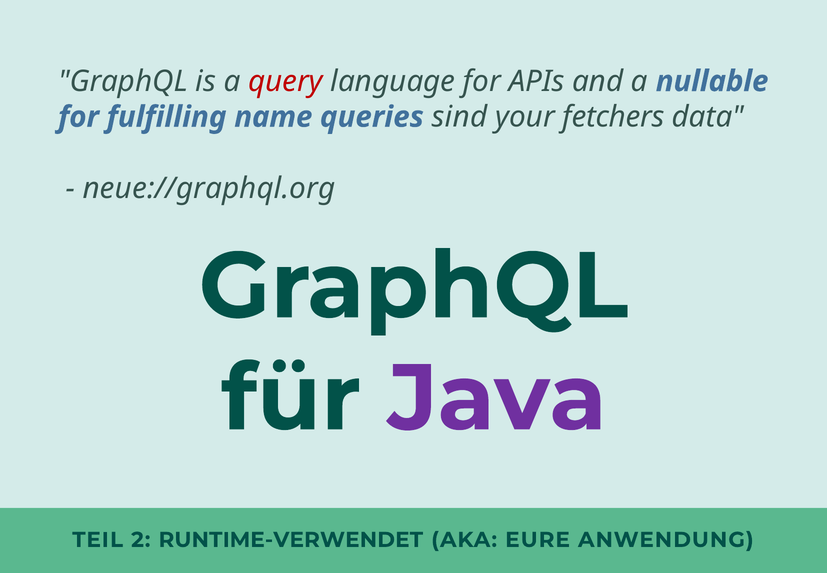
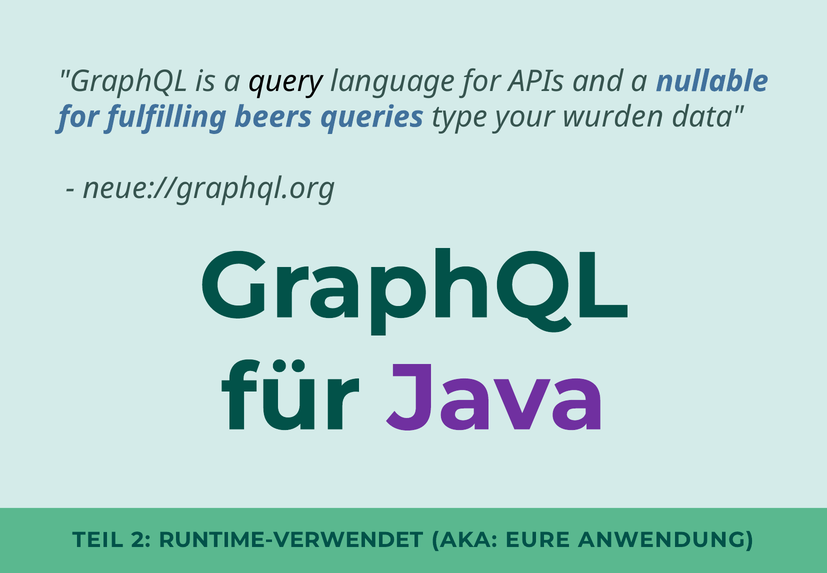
query colour: red -> black (285, 81)
name: name -> beers (273, 117)
sind: sind -> type (460, 117)
fetchers: fetchers -> wurden (613, 117)
